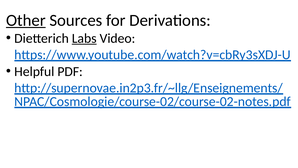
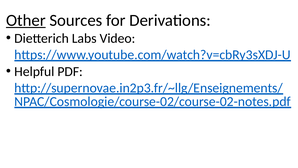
Labs underline: present -> none (84, 38)
